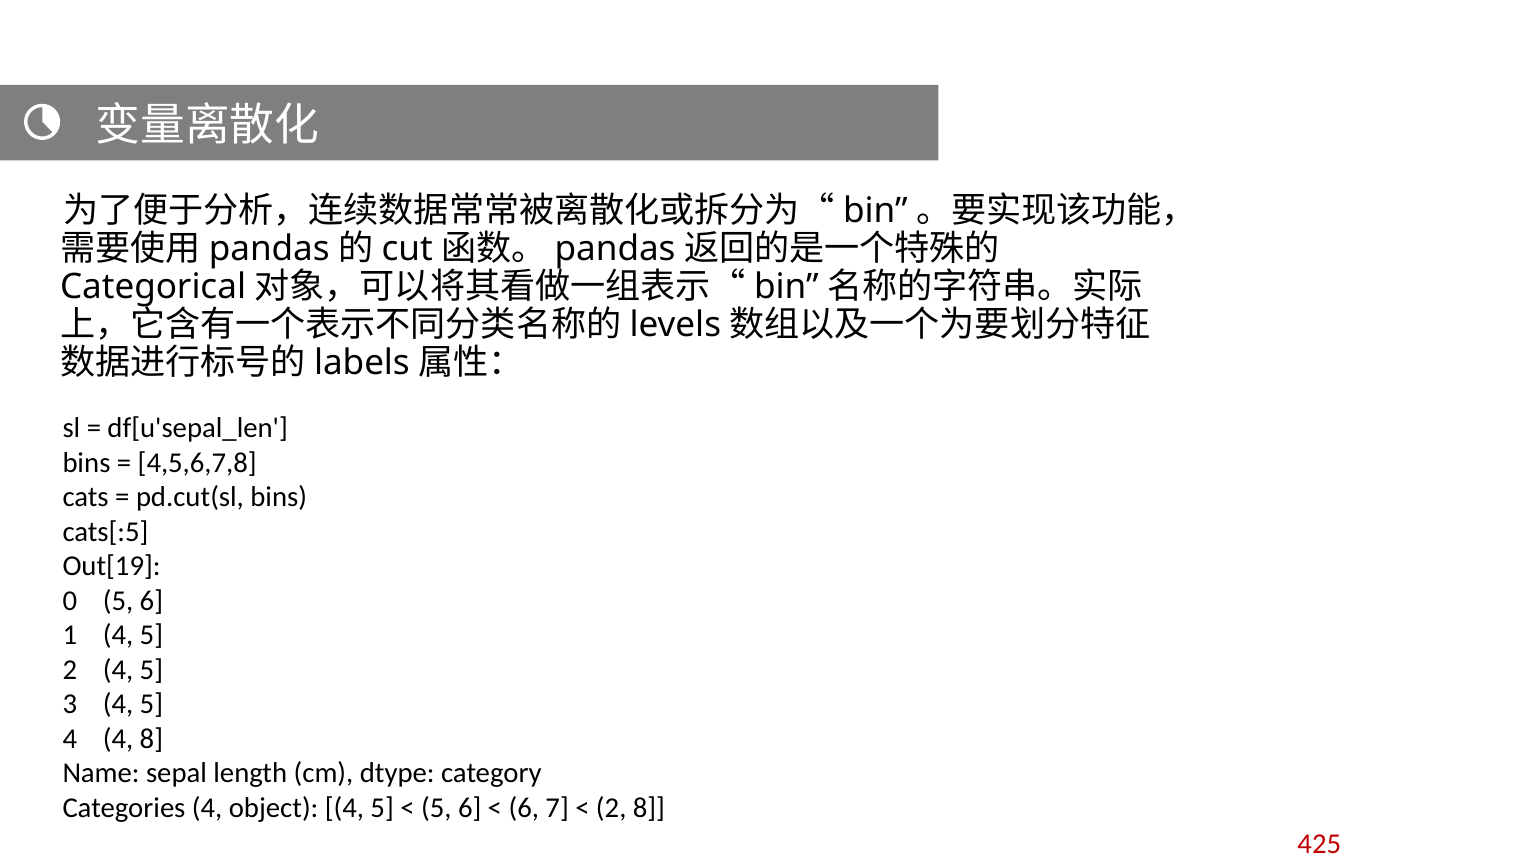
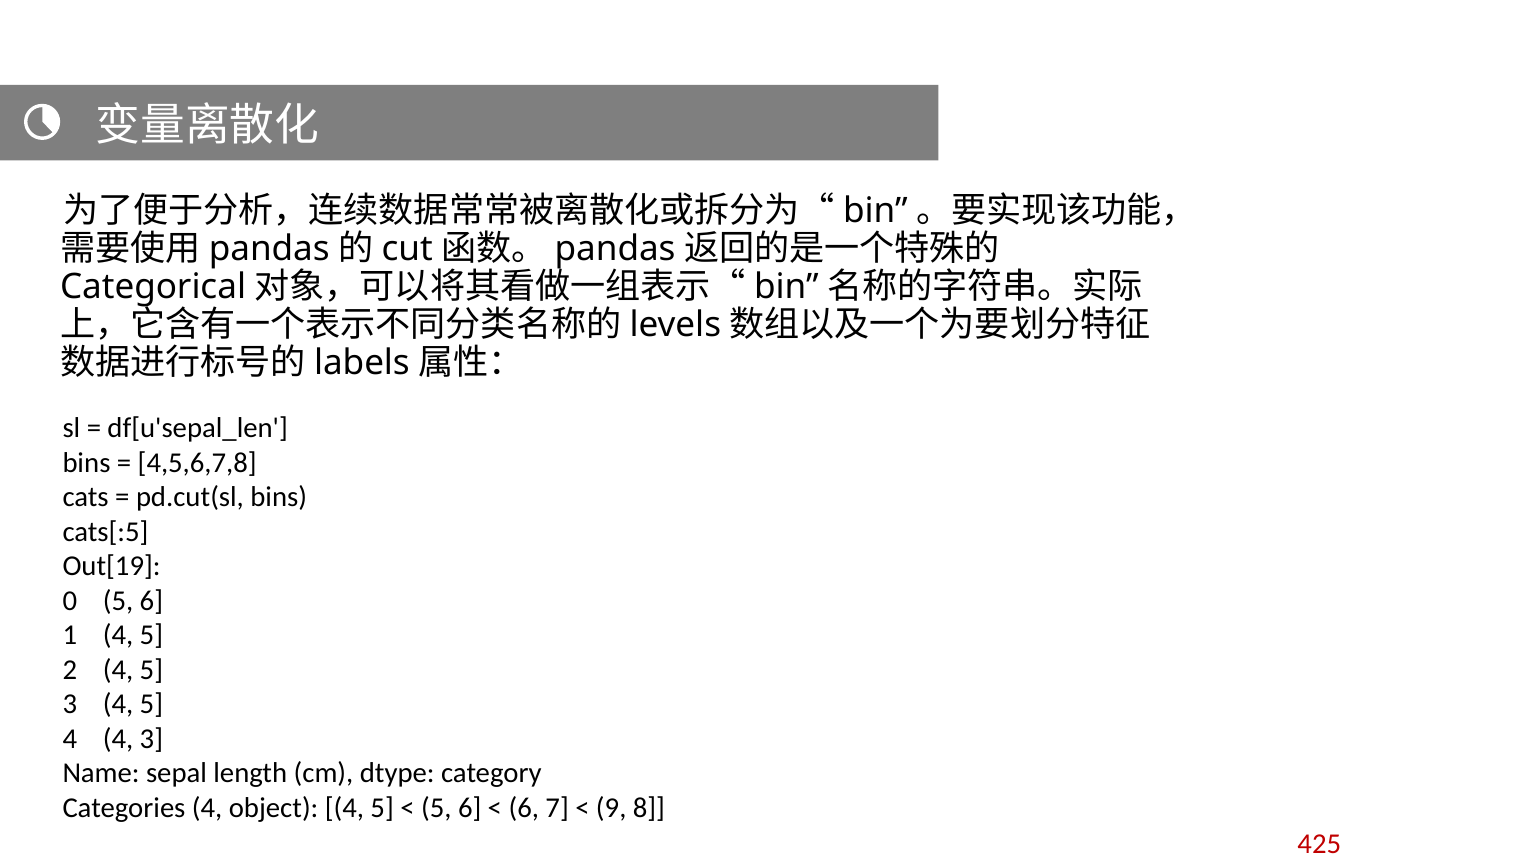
4 8: 8 -> 3 (151, 739)
2: 2 -> 9 (611, 808)
